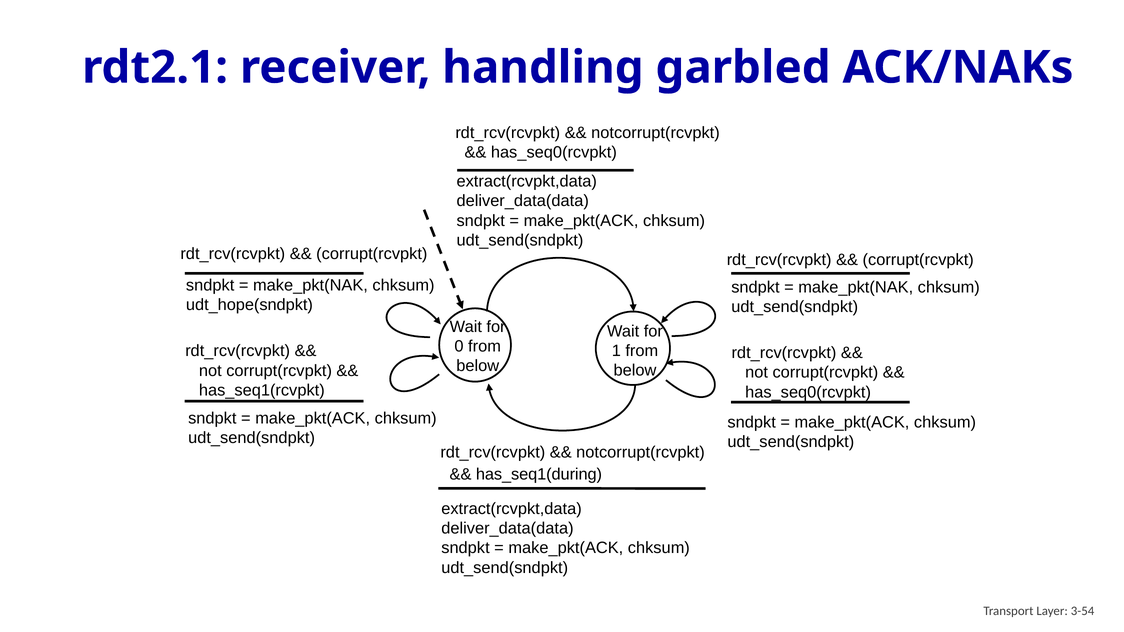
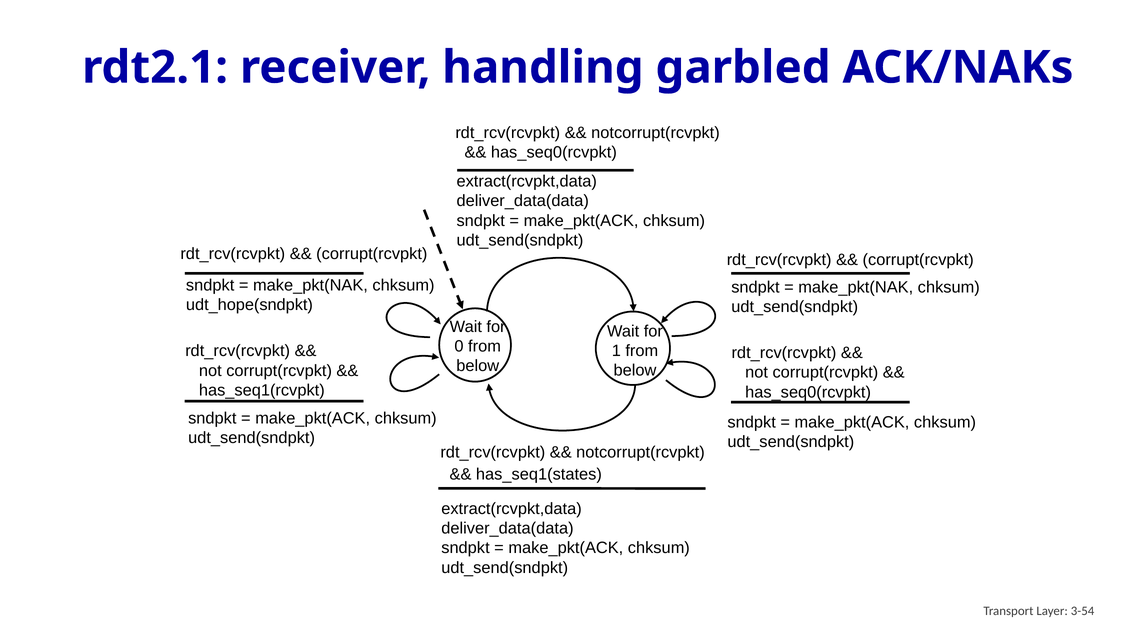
has_seq1(during: has_seq1(during -> has_seq1(states (539, 474)
